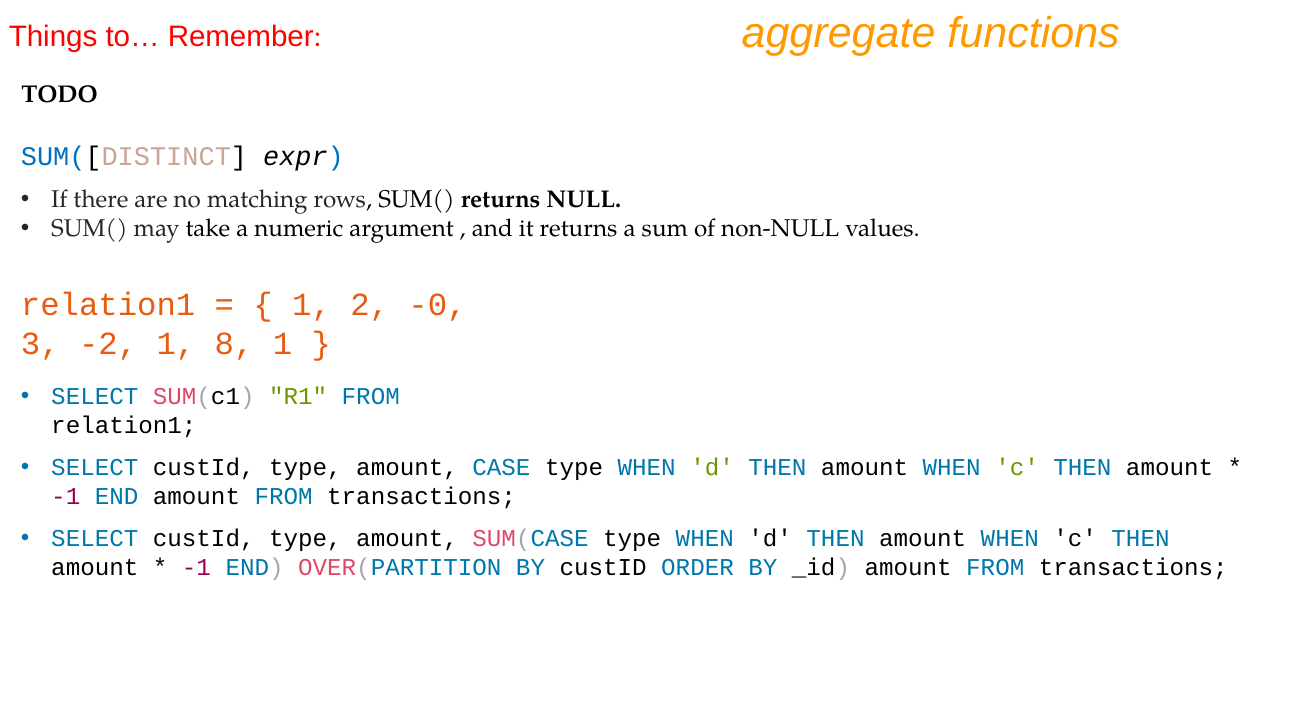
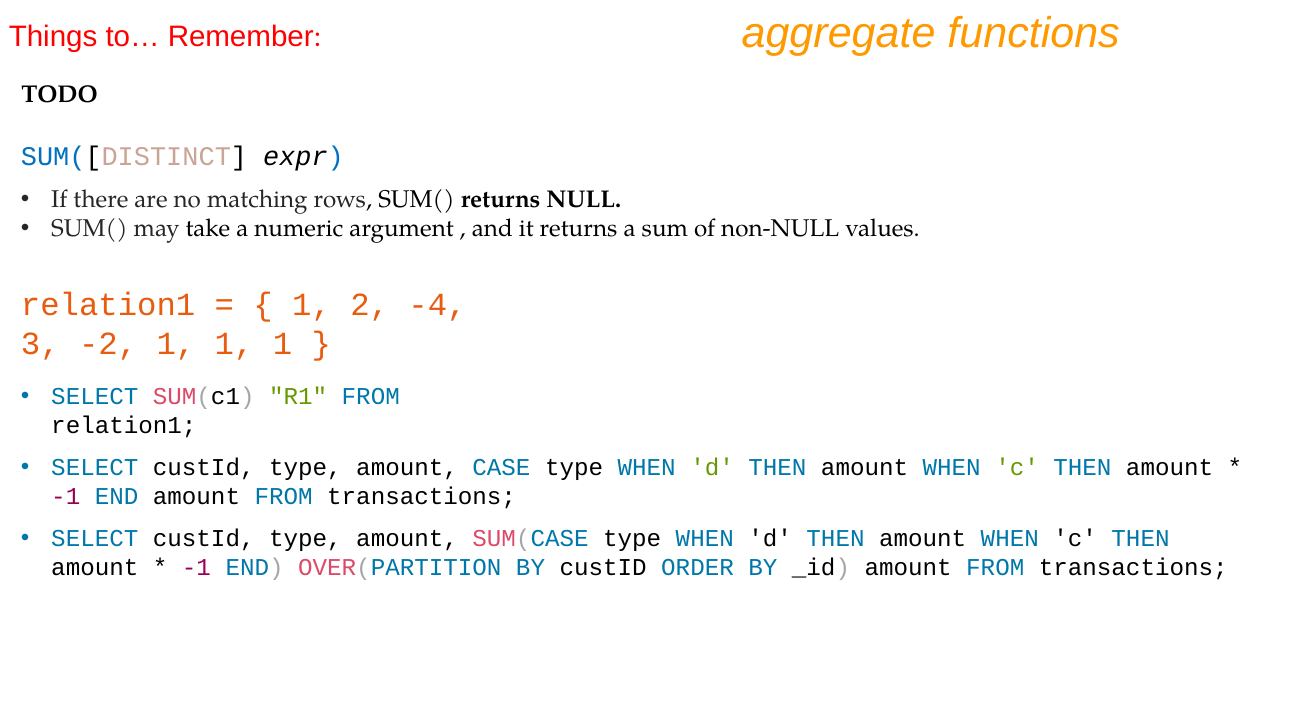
-0: -0 -> -4 (437, 305)
-2 1 8: 8 -> 1 (234, 344)
